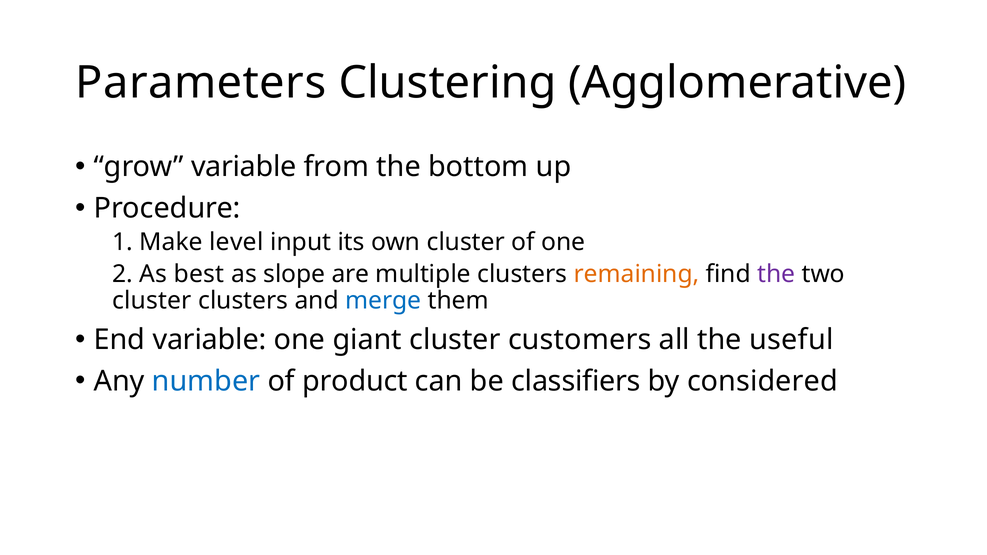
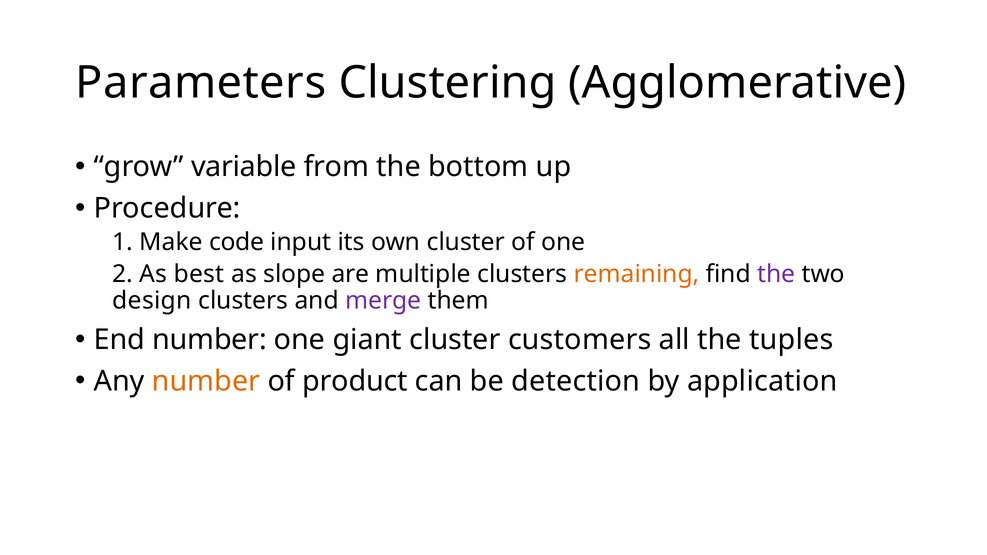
level: level -> code (237, 242)
cluster: cluster -> design (152, 301)
merge colour: blue -> purple (383, 301)
End variable: variable -> number (210, 340)
useful: useful -> tuples (791, 340)
number colour: blue -> orange (206, 381)
classifiers: classifiers -> detection (576, 381)
considered: considered -> application (762, 381)
